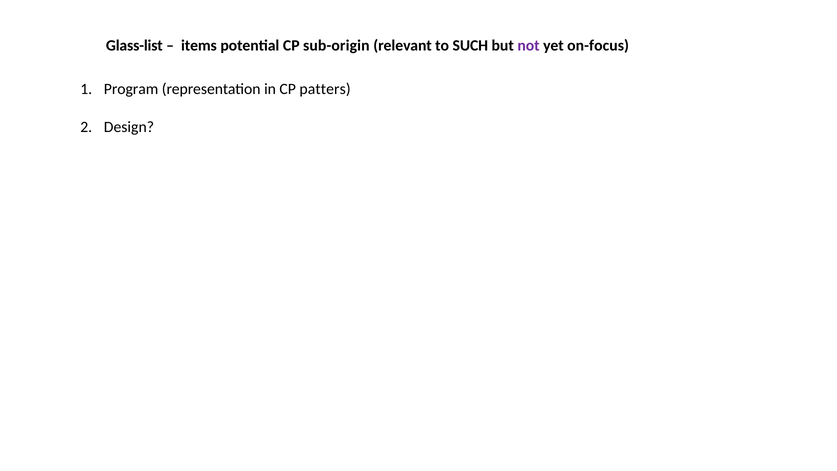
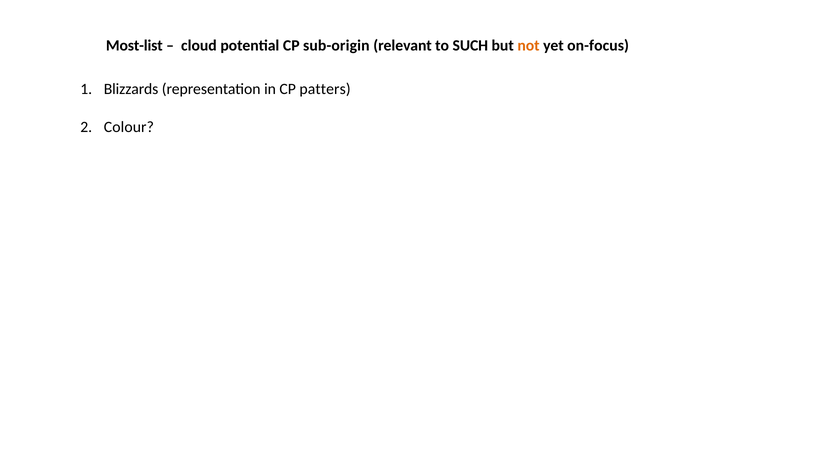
Glass-list: Glass-list -> Most-list (134, 46)
items: items -> cloud (199, 46)
not colour: purple -> orange (529, 46)
Program: Program -> Blizzards (131, 89)
Design: Design -> Colour (129, 127)
